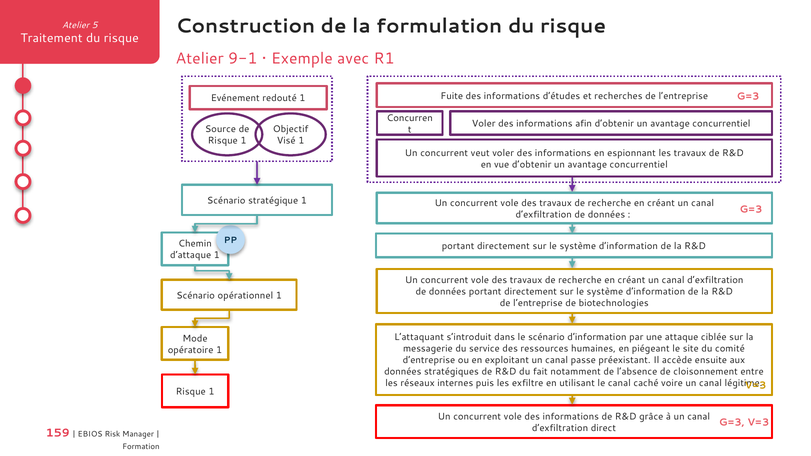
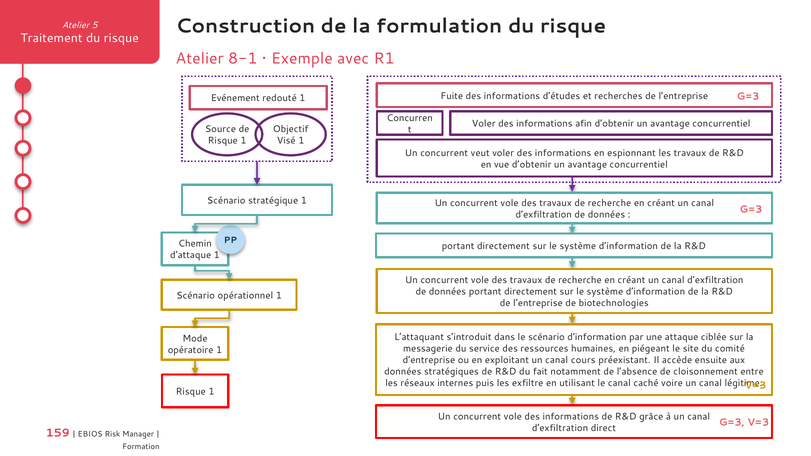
9-1: 9-1 -> 8-1 (243, 58)
passe: passe -> cours (583, 360)
